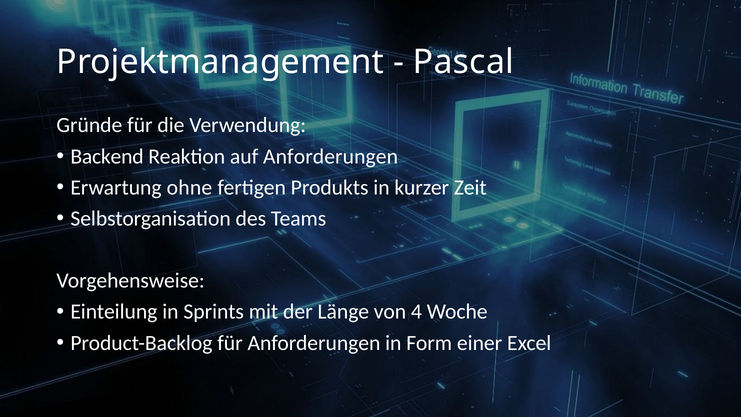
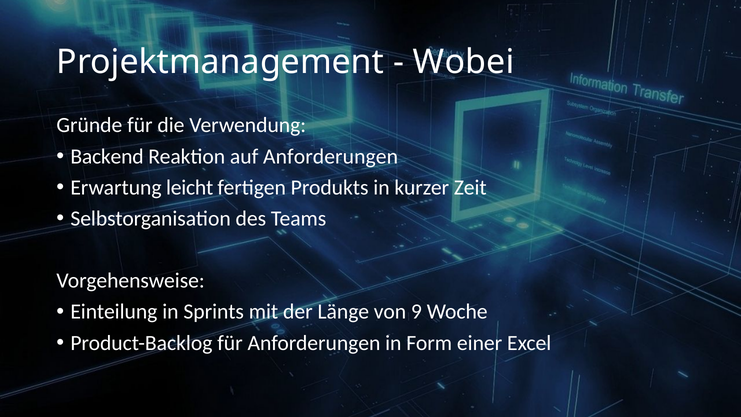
Pascal: Pascal -> Wobei (464, 62)
ohne: ohne -> leicht (190, 187)
4: 4 -> 9 (416, 312)
